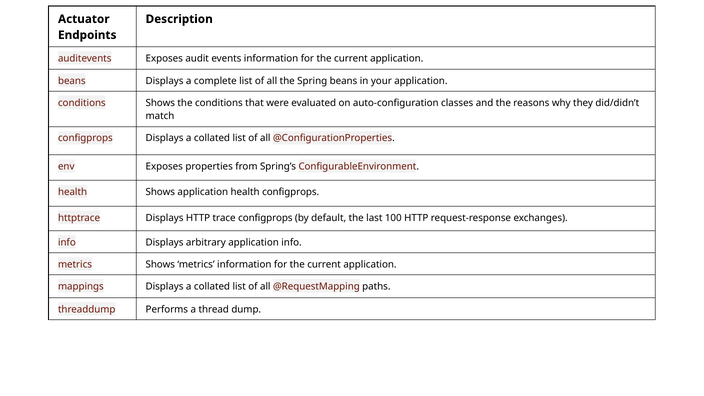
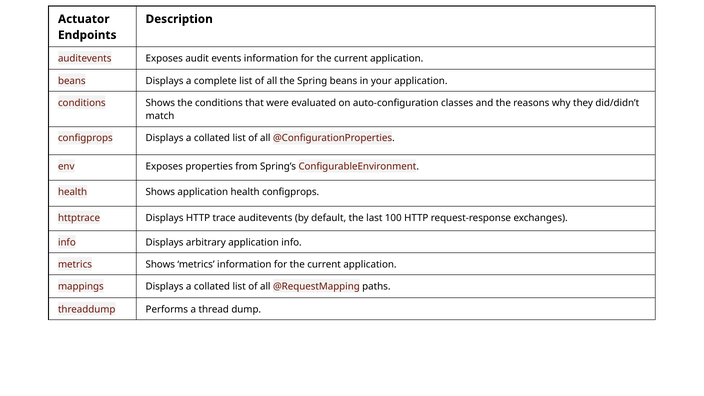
trace configprops: configprops -> auditevents (265, 218)
